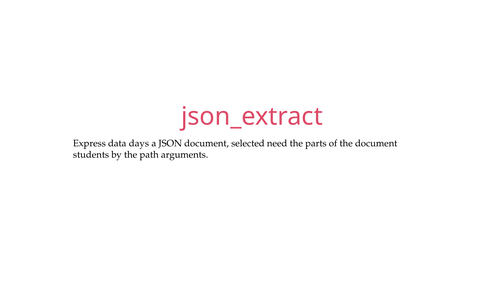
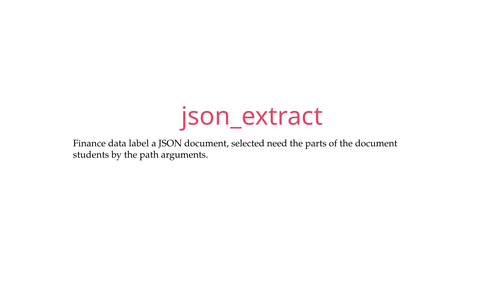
Express: Express -> Finance (89, 143)
days: days -> label (139, 143)
